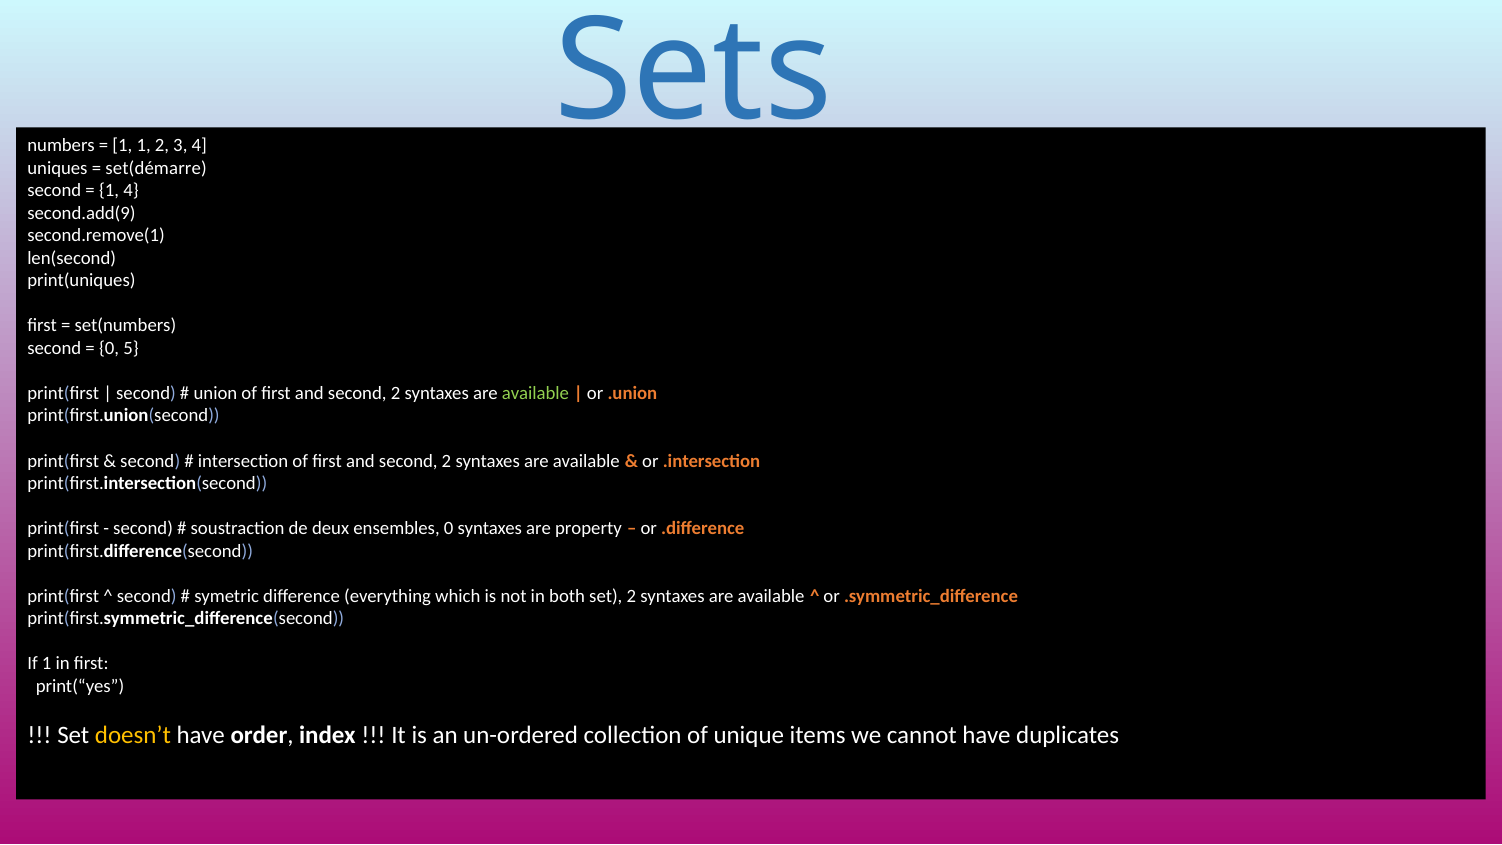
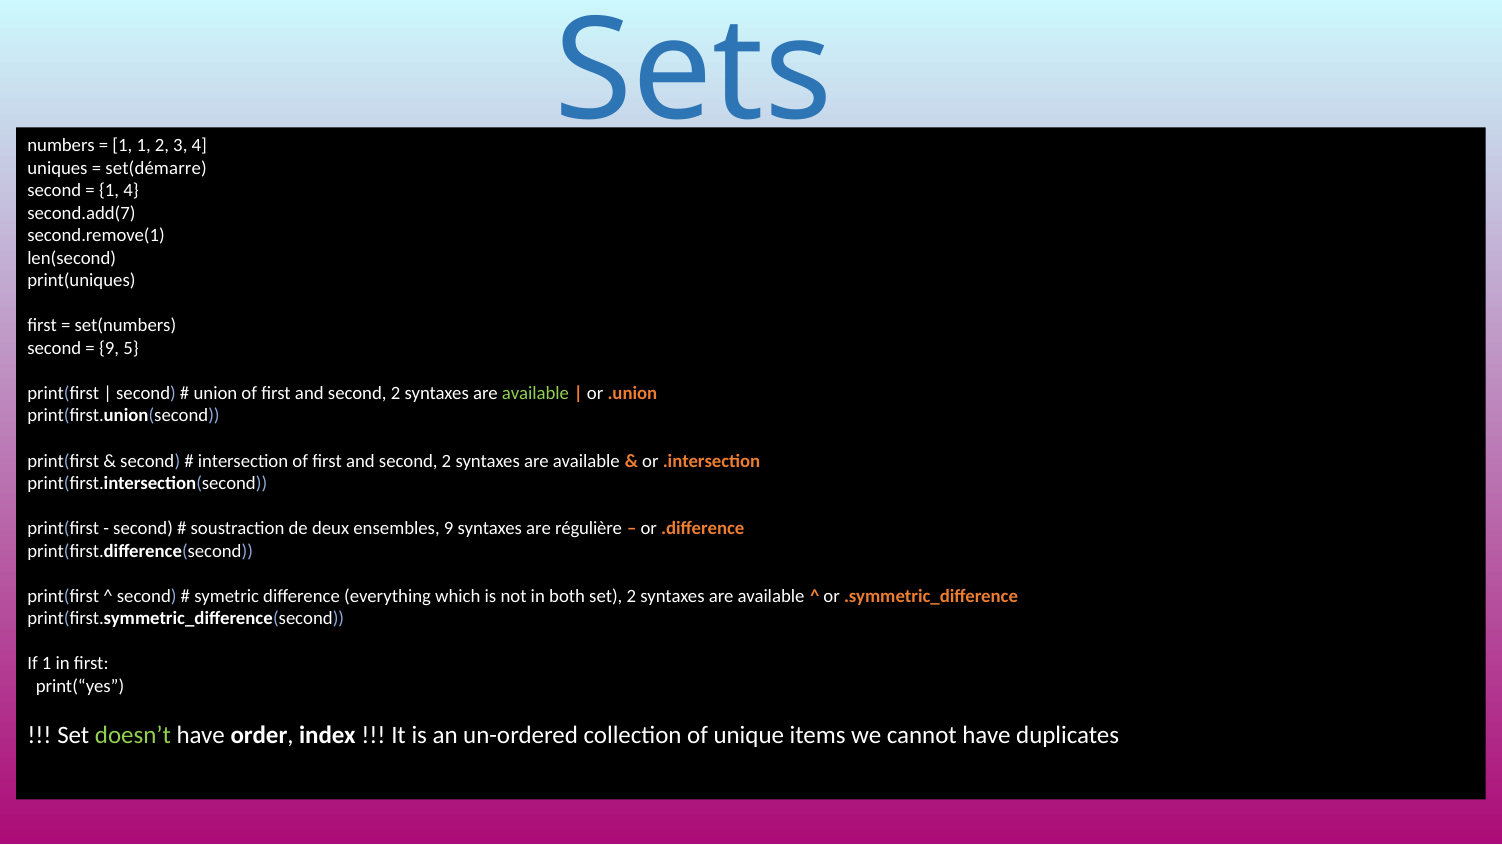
second.add(9: second.add(9 -> second.add(7 (81, 213)
0: 0 -> 9 (109, 348)
ensembles 0: 0 -> 9 (449, 528)
property: property -> régulière (589, 528)
doesn’t colour: yellow -> light green (133, 735)
